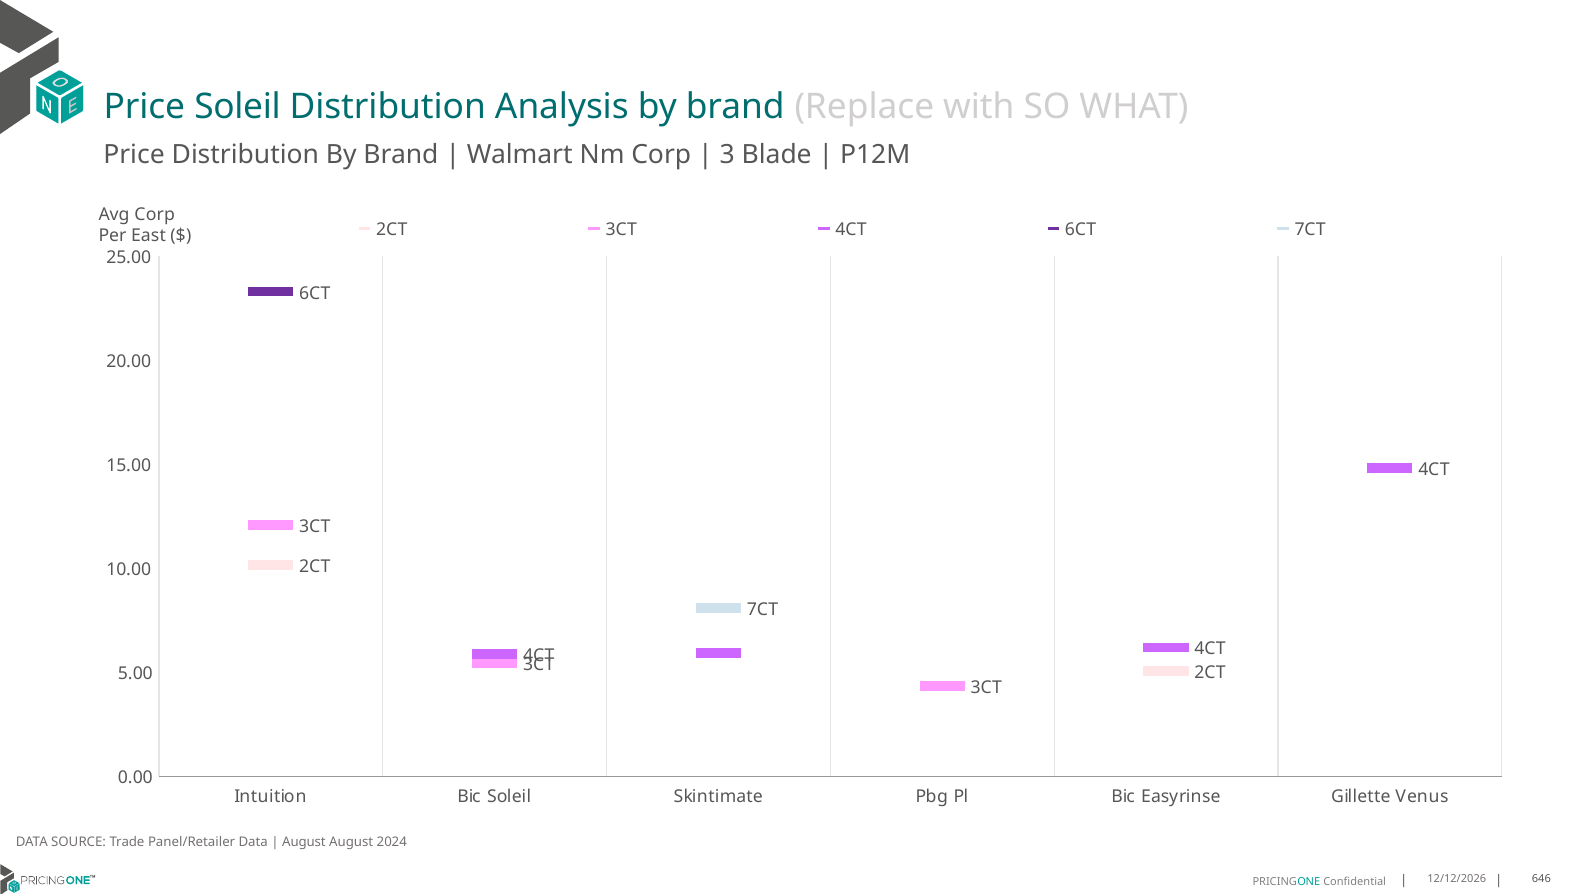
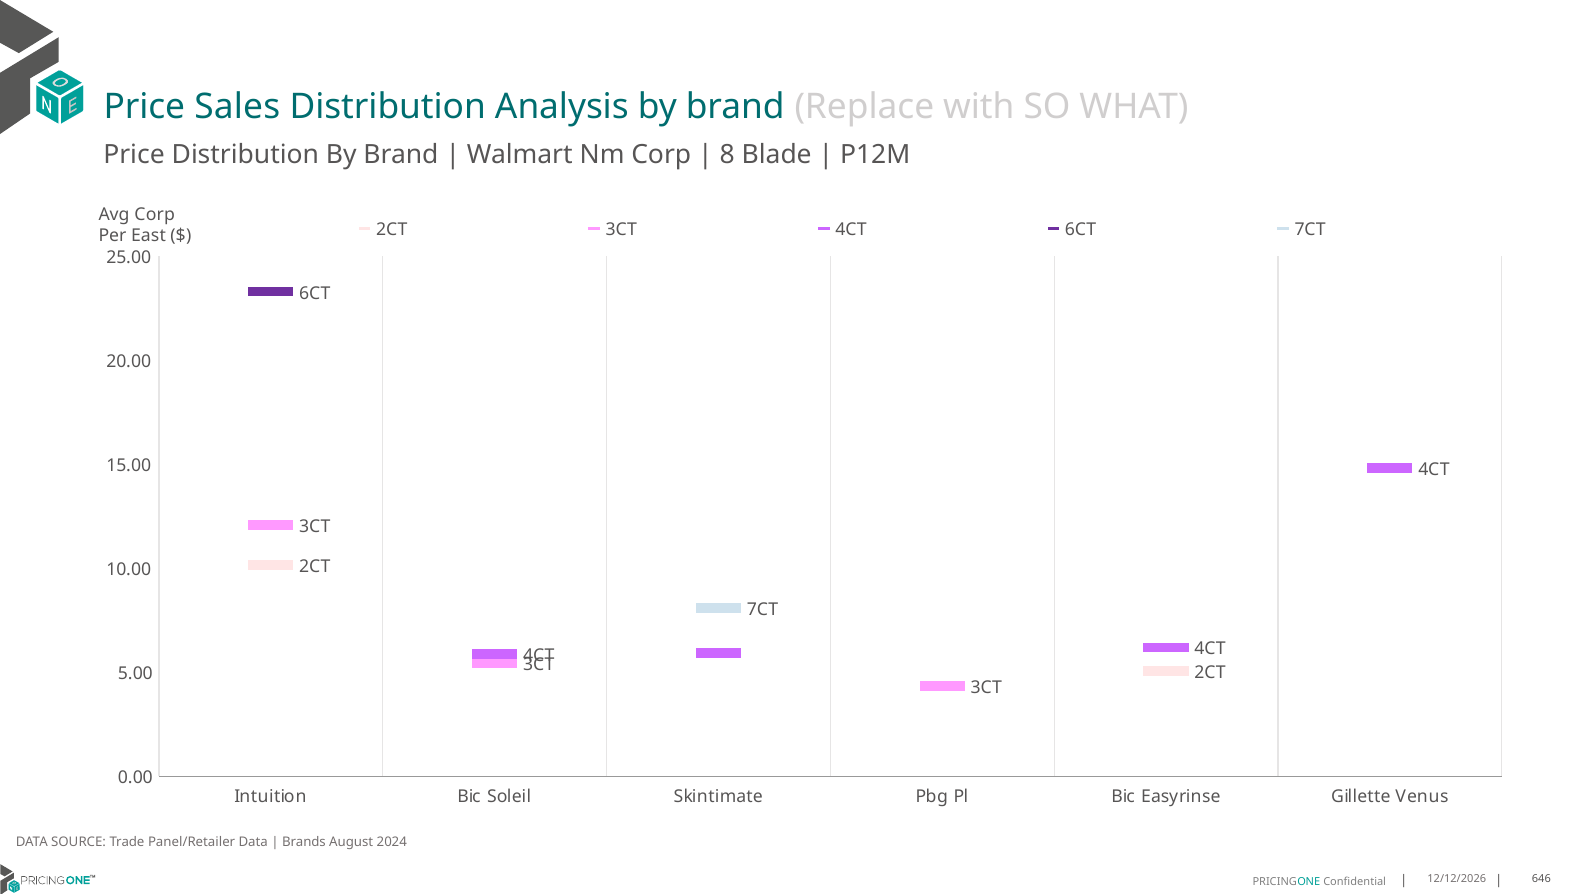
Price Soleil: Soleil -> Sales (237, 107)
3: 3 -> 8 (727, 155)
August: August -> Brands (304, 842)
